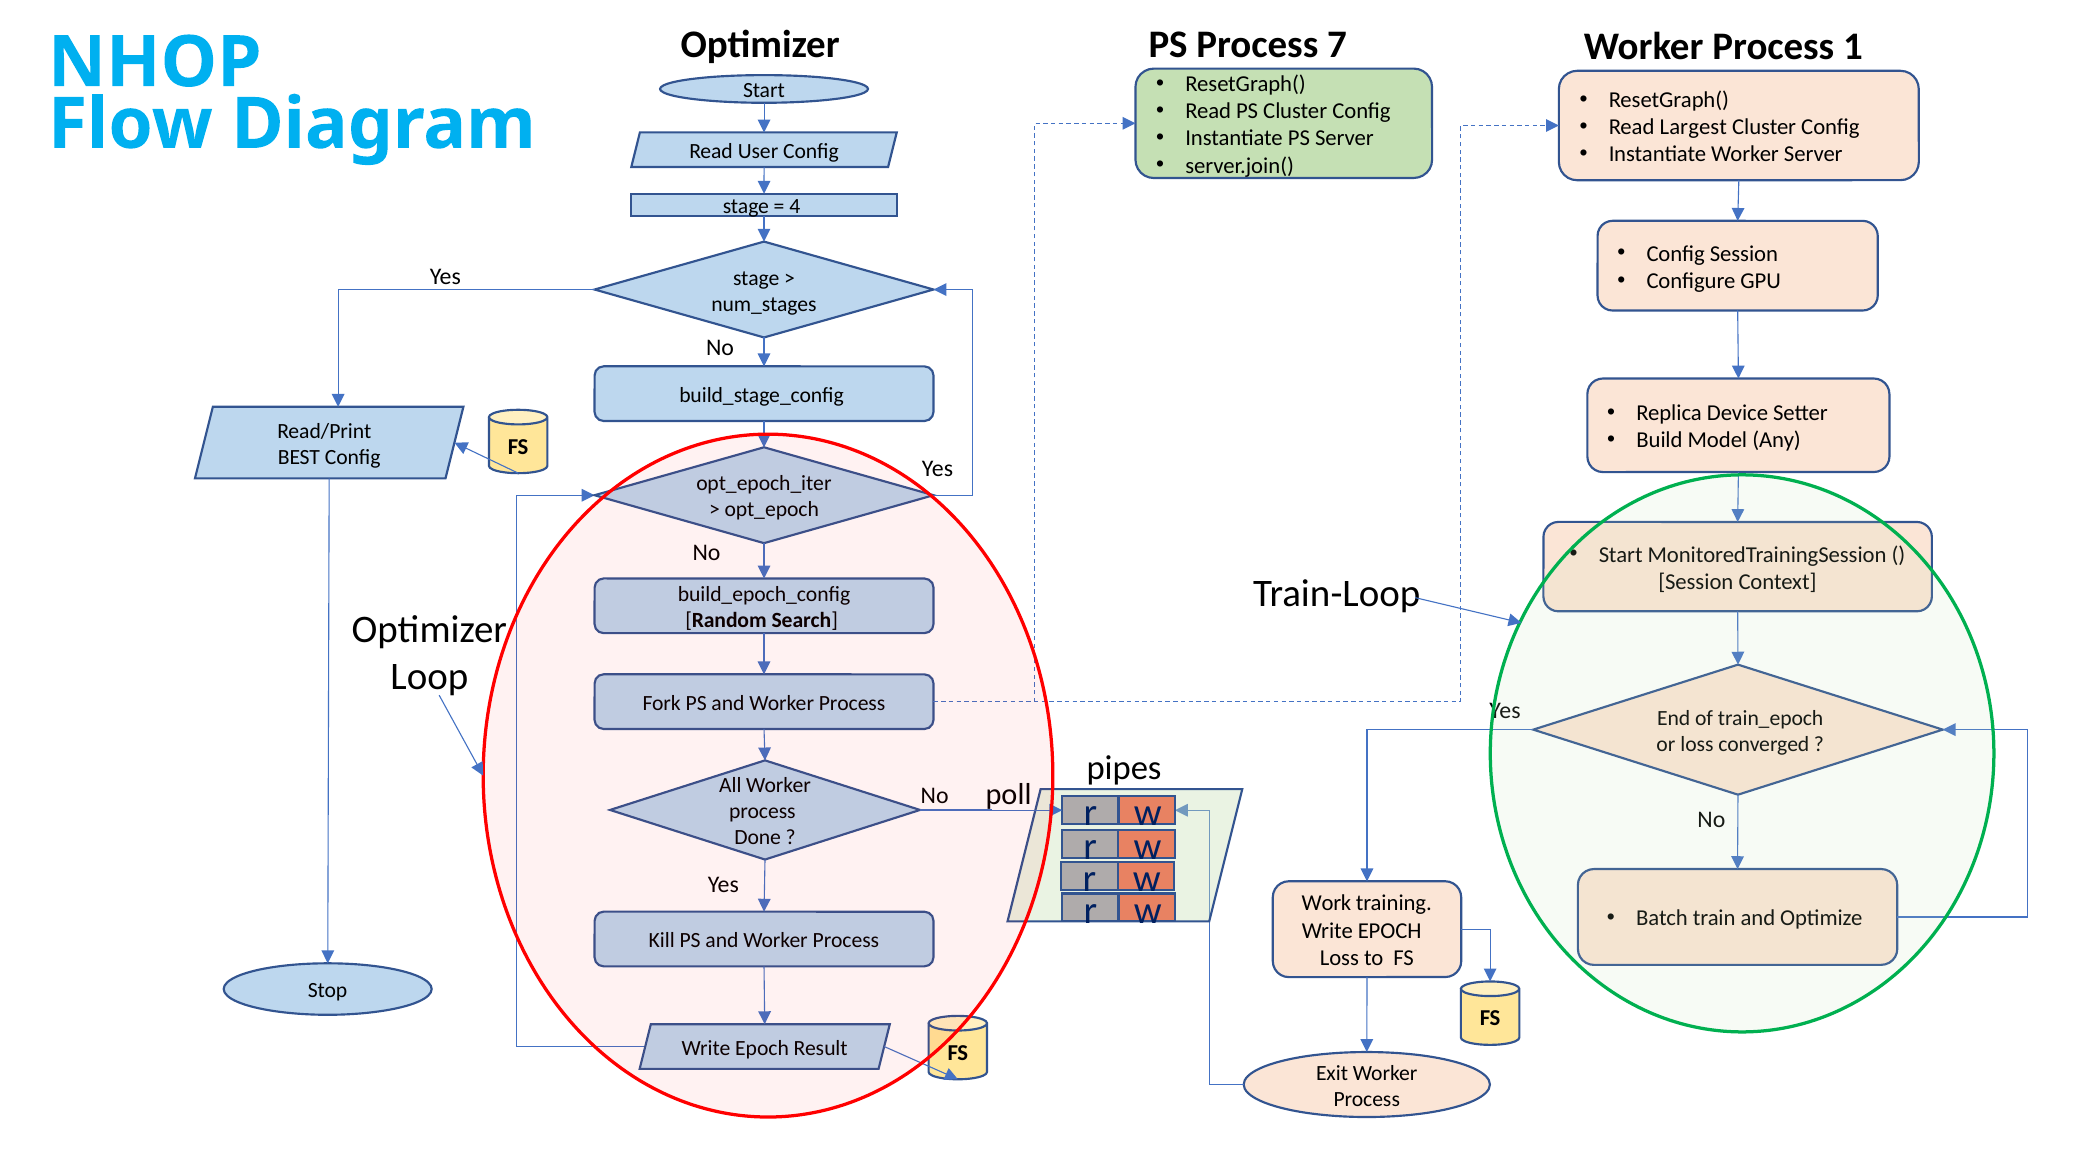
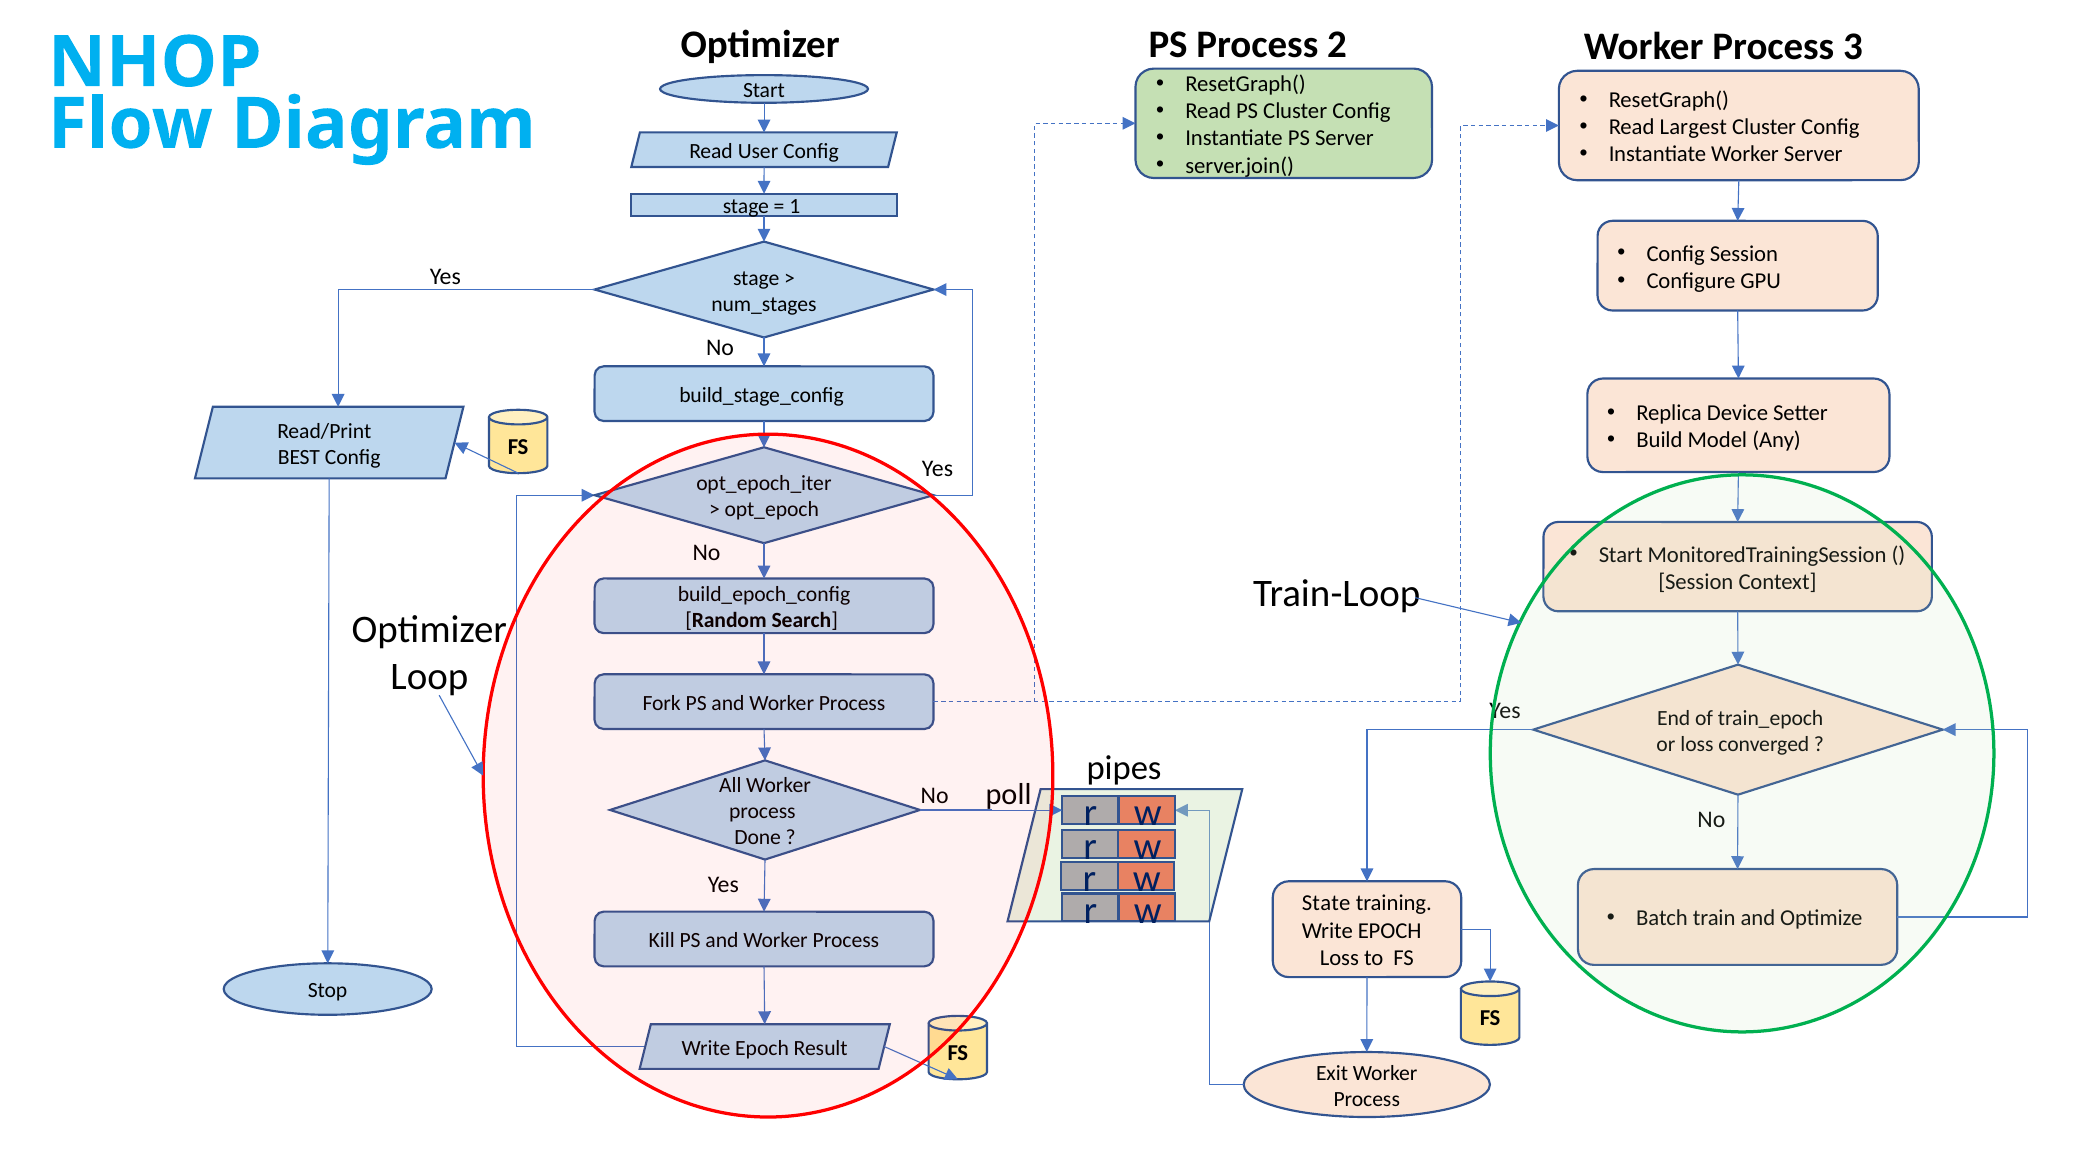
7: 7 -> 2 (1337, 45)
1: 1 -> 3 (1853, 46)
4: 4 -> 1 (795, 206)
Work: Work -> State (1326, 904)
